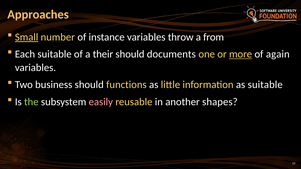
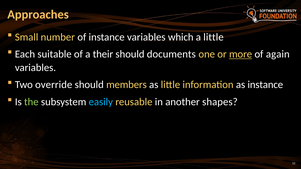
Small underline: present -> none (27, 37)
throw: throw -> which (181, 37)
a from: from -> little (213, 37)
business: business -> override (54, 85)
functions: functions -> members (126, 85)
as suitable: suitable -> instance (265, 85)
easily colour: pink -> light blue (101, 102)
